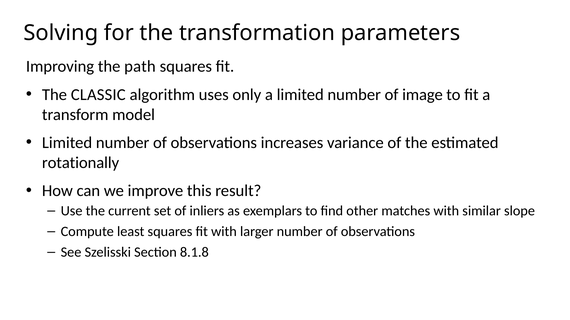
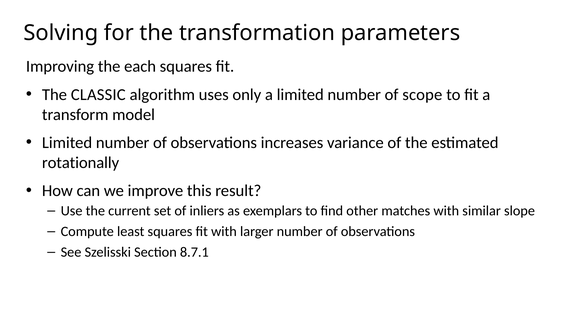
path: path -> each (140, 67)
image: image -> scope (422, 95)
8.1.8: 8.1.8 -> 8.7.1 (194, 253)
